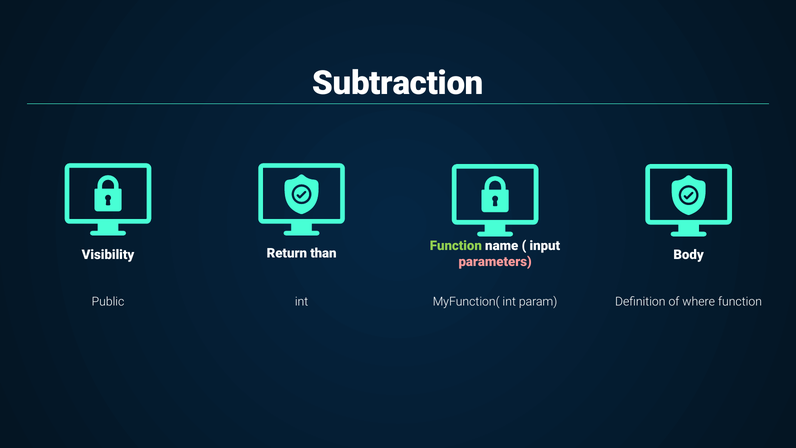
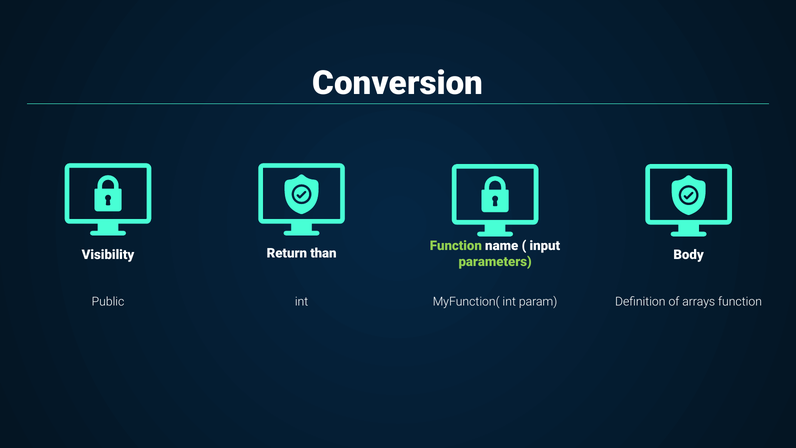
Subtraction: Subtraction -> Conversion (398, 83)
parameters colour: pink -> light green (495, 262)
where: where -> arrays (699, 301)
